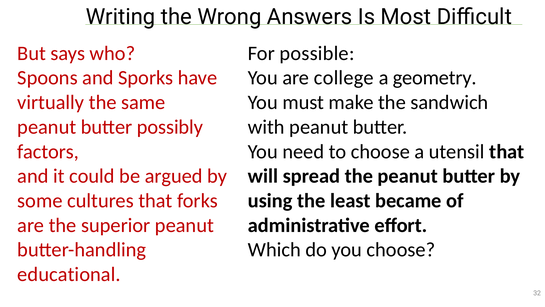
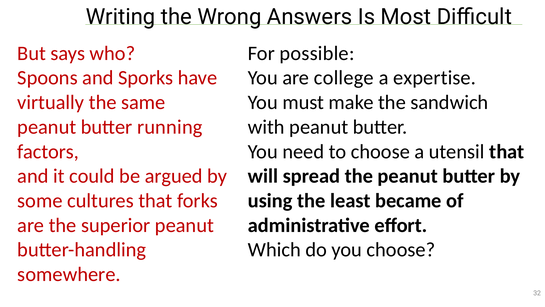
geometry: geometry -> expertise (435, 78)
possibly: possibly -> running (170, 127)
educational: educational -> somewhere (69, 274)
